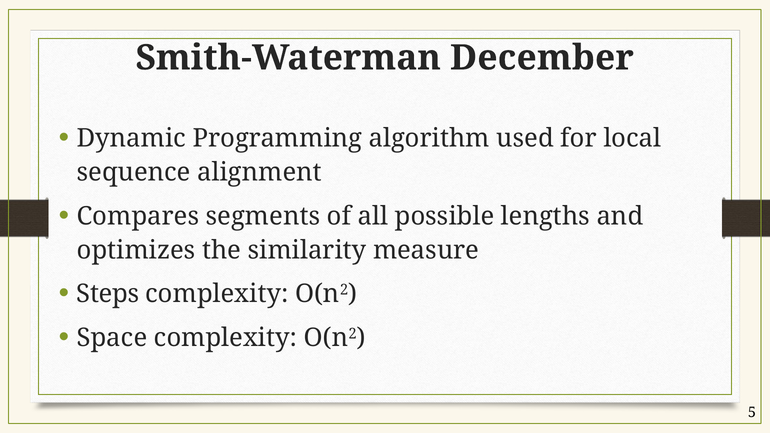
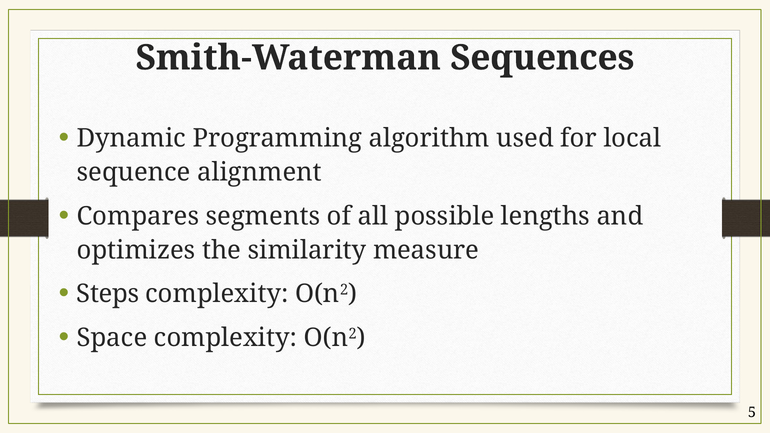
December: December -> Sequences (542, 58)
